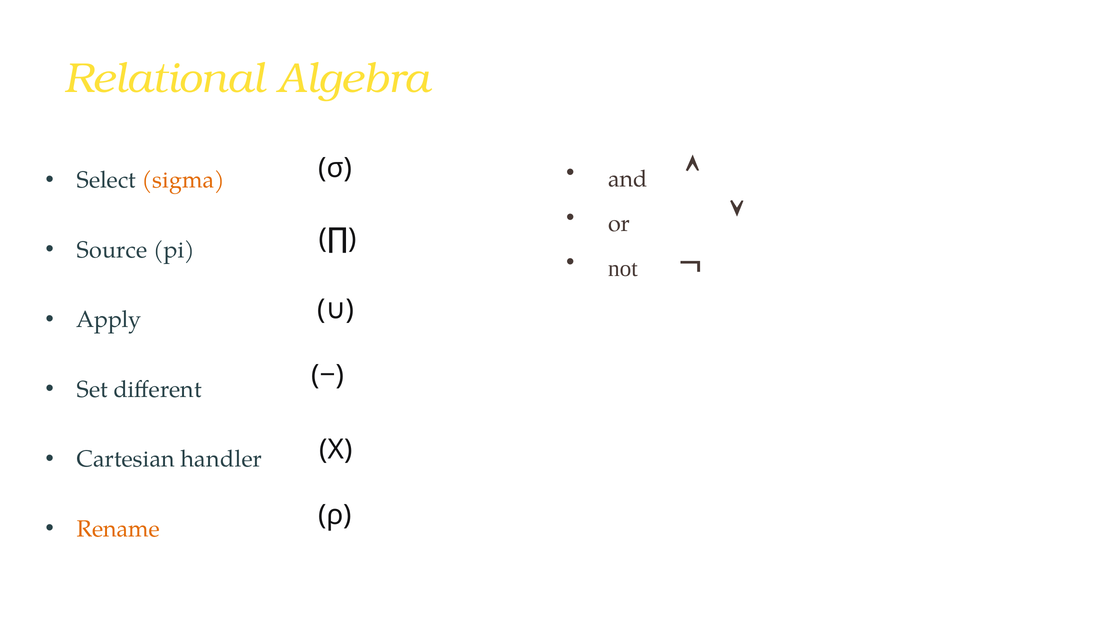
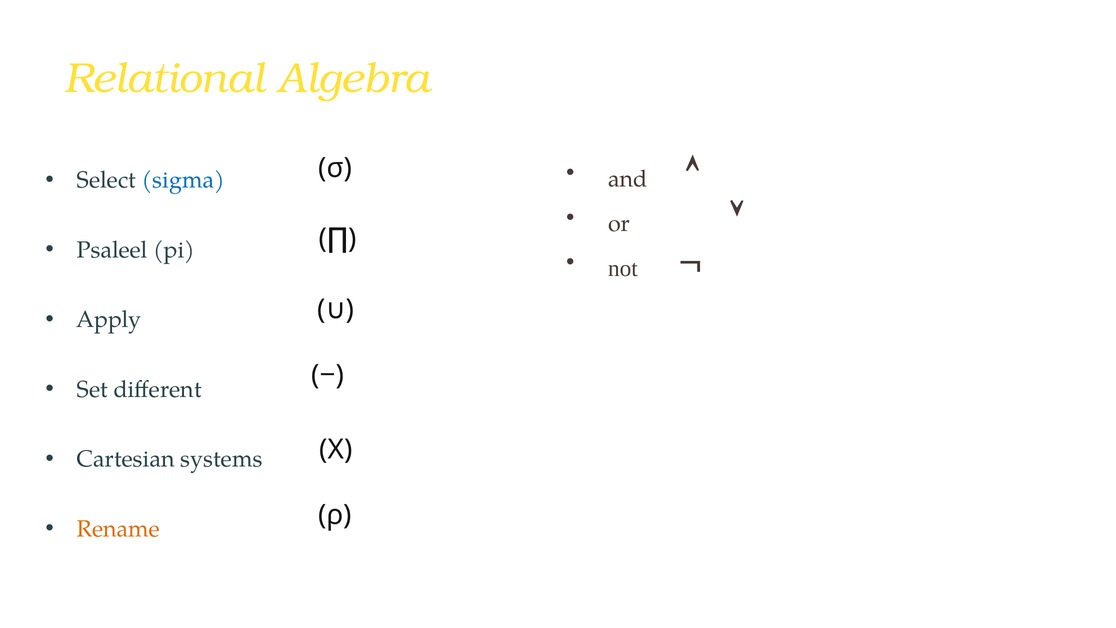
sigma colour: orange -> blue (183, 180)
Source: Source -> Psaleel (112, 250)
handler: handler -> systems (221, 459)
